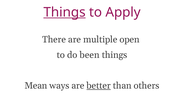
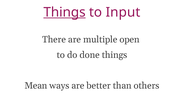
Apply: Apply -> Input (123, 12)
been: been -> done (90, 55)
better underline: present -> none (99, 86)
